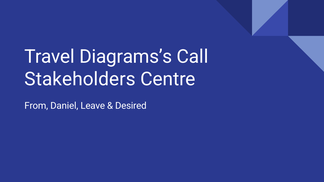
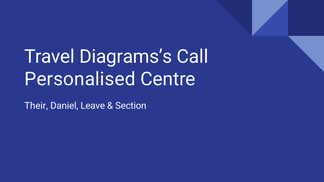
Stakeholders: Stakeholders -> Personalised (80, 79)
From: From -> Their (36, 106)
Desired: Desired -> Section (131, 106)
